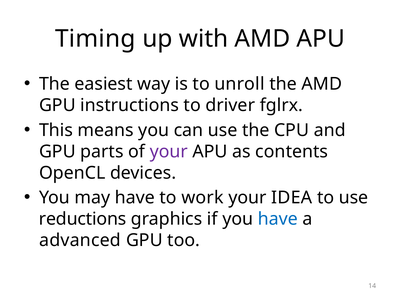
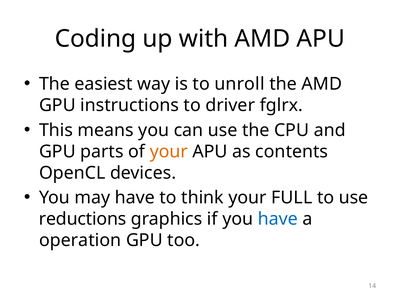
Timing: Timing -> Coding (95, 39)
your colour: purple -> orange (169, 151)
work: work -> think (203, 198)
IDEA: IDEA -> FULL (292, 198)
advanced: advanced -> operation (80, 240)
